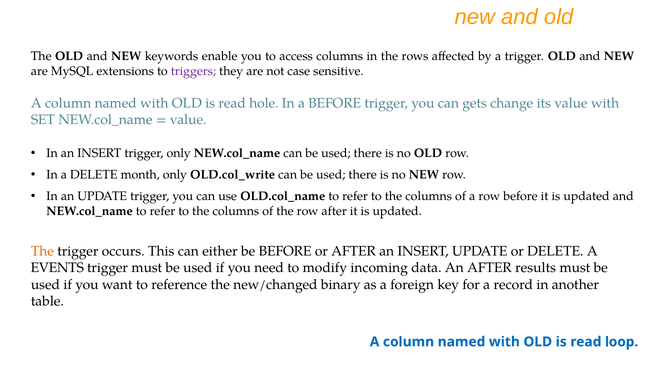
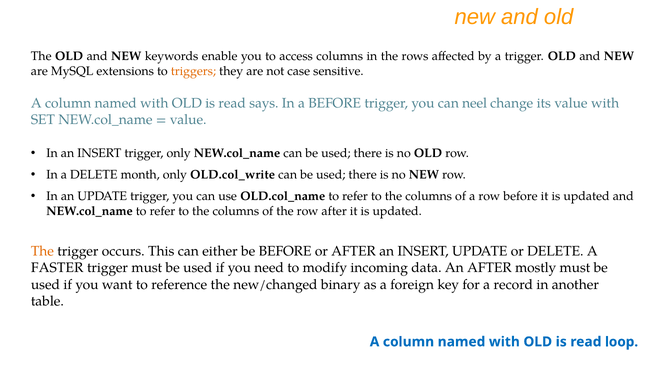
triggers colour: purple -> orange (193, 71)
hole: hole -> says (264, 103)
gets: gets -> neel (475, 103)
EVENTS: EVENTS -> FASTER (57, 268)
results: results -> mostly (536, 268)
